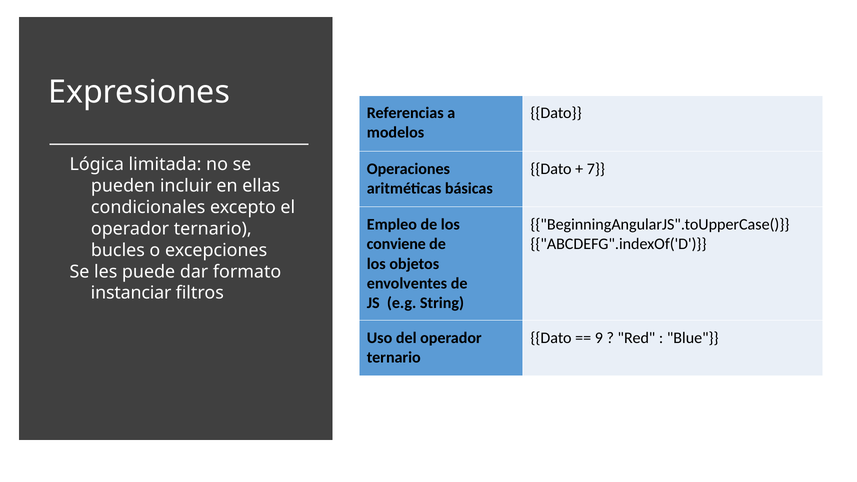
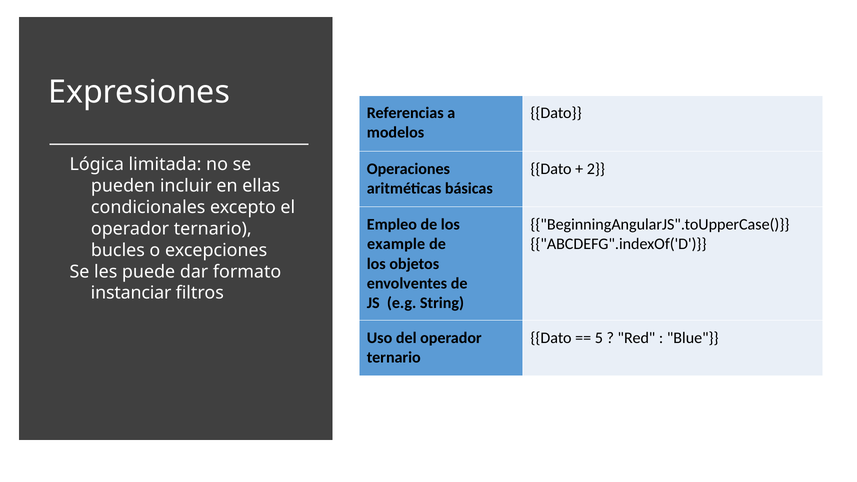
7: 7 -> 2 (596, 169)
conviene: conviene -> example (396, 244)
9: 9 -> 5 (599, 338)
